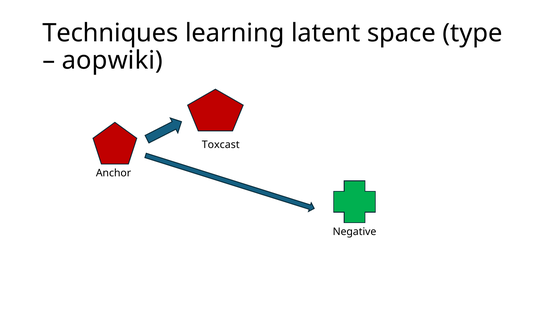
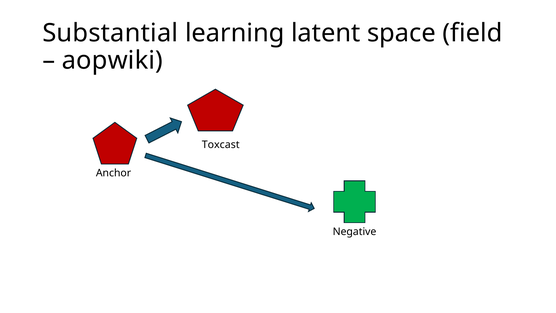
Techniques: Techniques -> Substantial (110, 33)
type: type -> field (472, 33)
